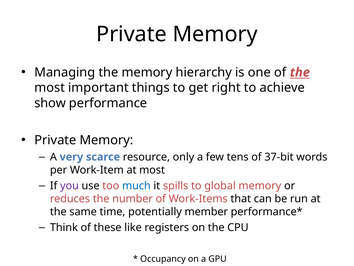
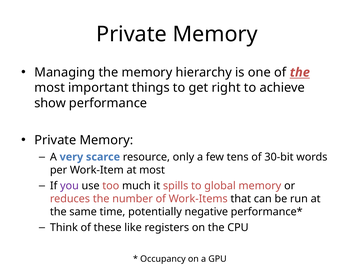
37-bit: 37-bit -> 30-bit (279, 157)
much colour: blue -> black (136, 185)
member: member -> negative (206, 211)
